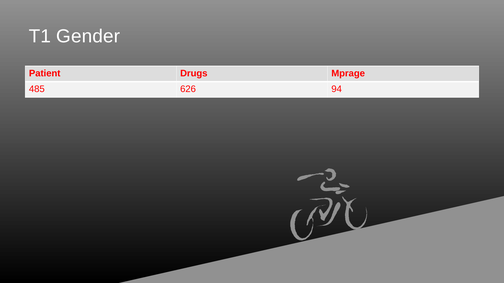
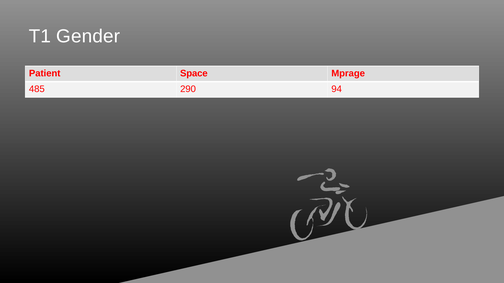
Drugs: Drugs -> Space (194, 73)
626: 626 -> 290 (188, 89)
